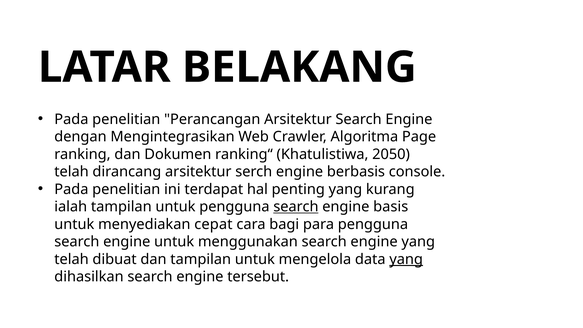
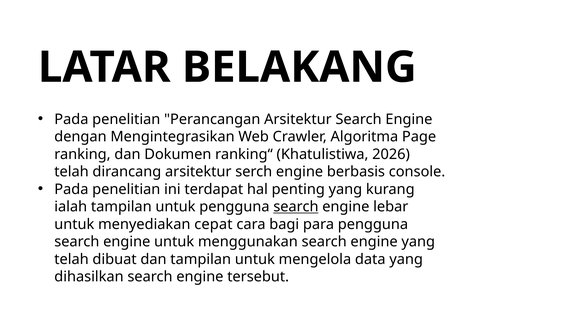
2050: 2050 -> 2026 (391, 154)
basis: basis -> lebar (391, 207)
yang underline: present -> none (406, 259)
